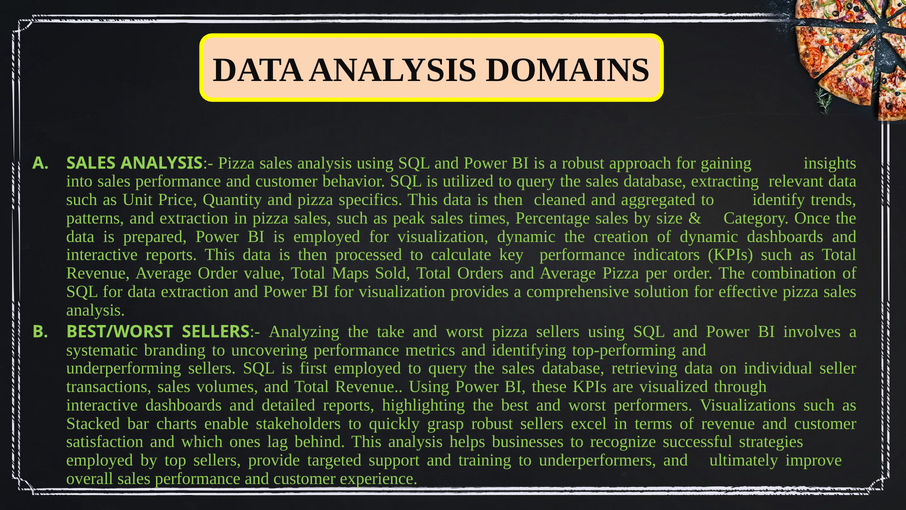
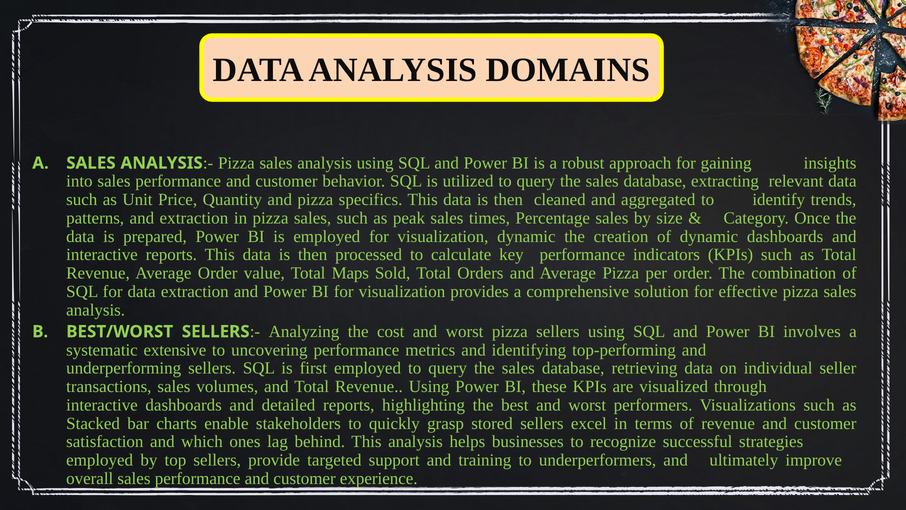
take: take -> cost (391, 332)
branding: branding -> extensive (175, 350)
grasp robust: robust -> stored (492, 423)
